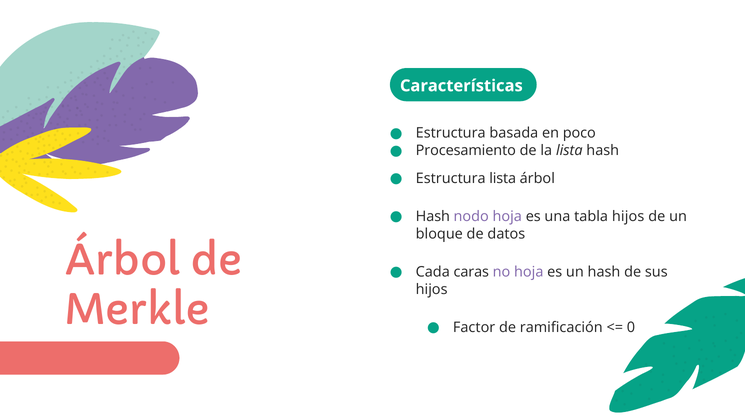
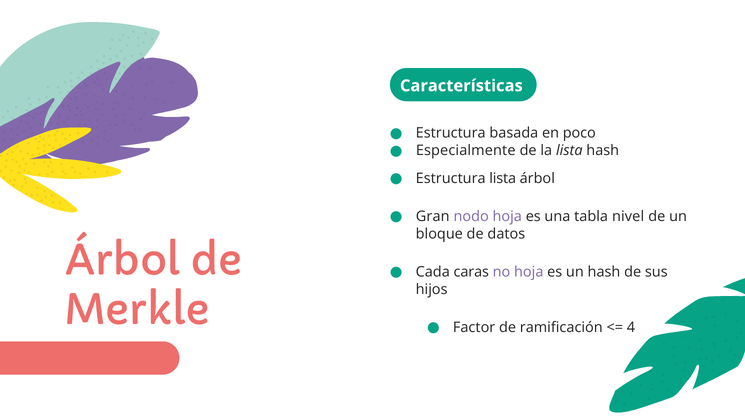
Procesamiento: Procesamiento -> Especialmente (466, 151)
Hash: Hash -> Gran (433, 216)
tabla hijos: hijos -> nivel (628, 216)
0: 0 -> 4 (631, 327)
